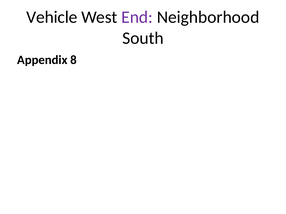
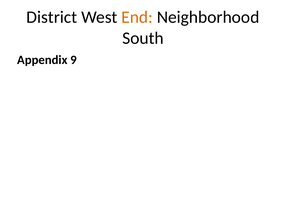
Vehicle: Vehicle -> District (52, 17)
End colour: purple -> orange (137, 17)
8: 8 -> 9 (74, 60)
